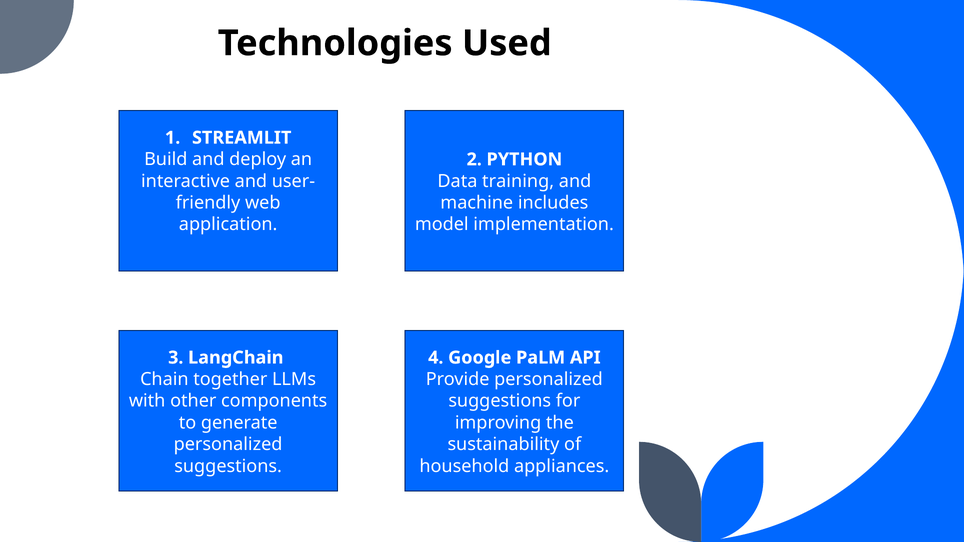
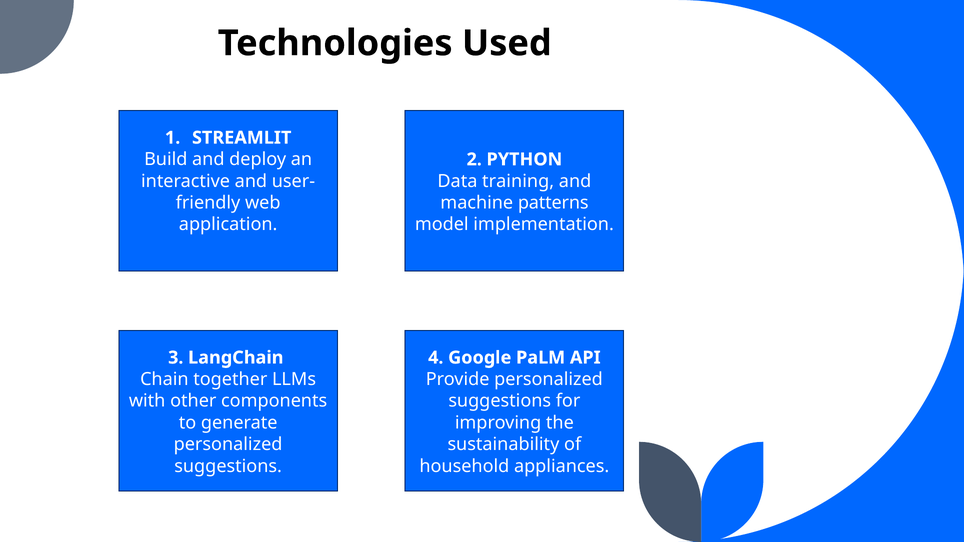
includes: includes -> patterns (553, 203)
